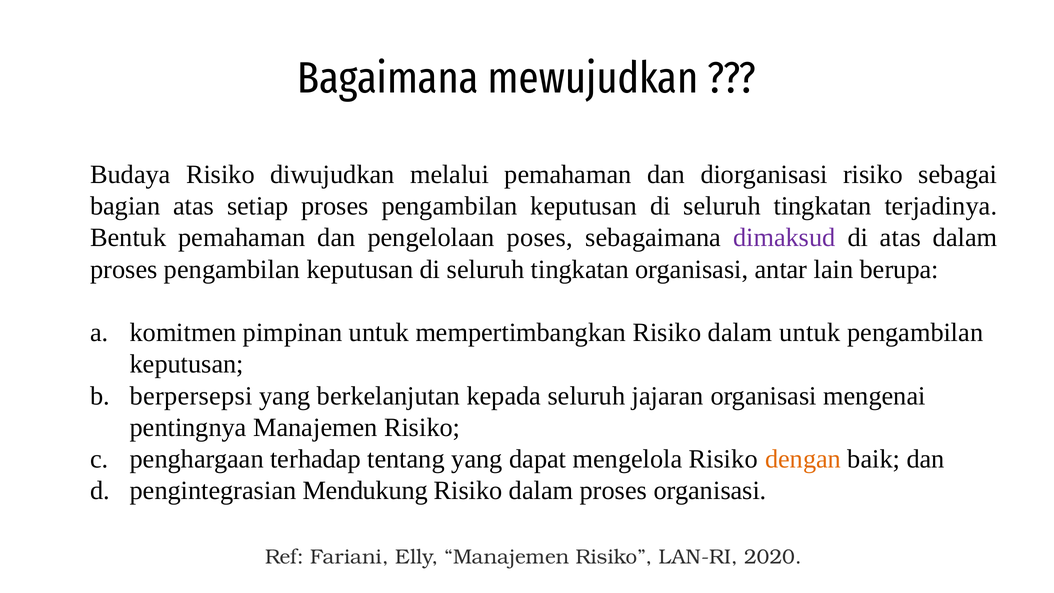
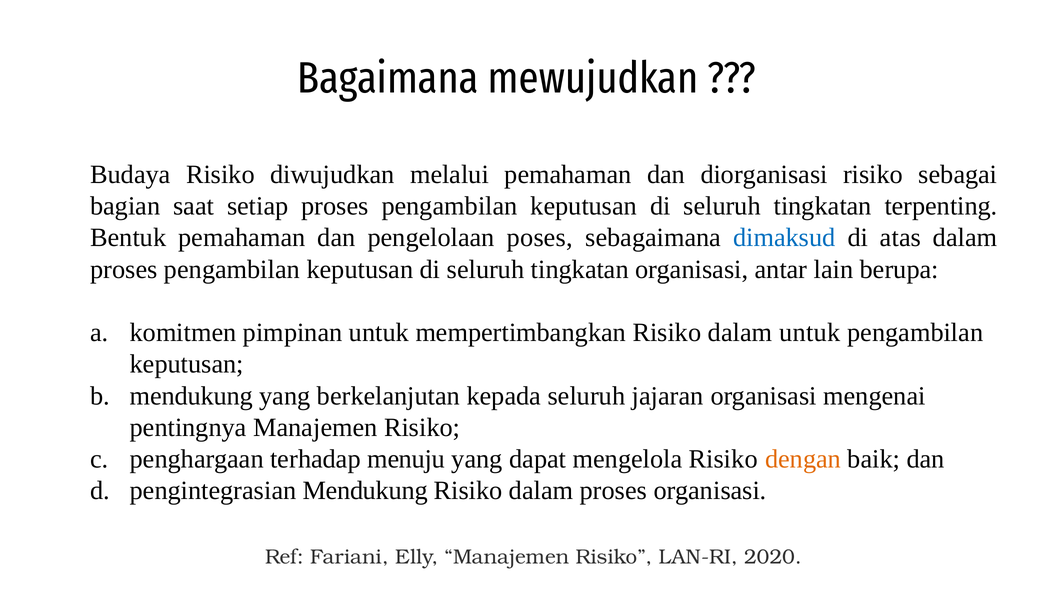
bagian atas: atas -> saat (194, 206)
terjadinya: terjadinya -> terpenting (941, 206)
dimaksud colour: purple -> blue (784, 238)
berpersepsi: berpersepsi -> mendukung (191, 396)
tentang: tentang -> menuju (406, 459)
